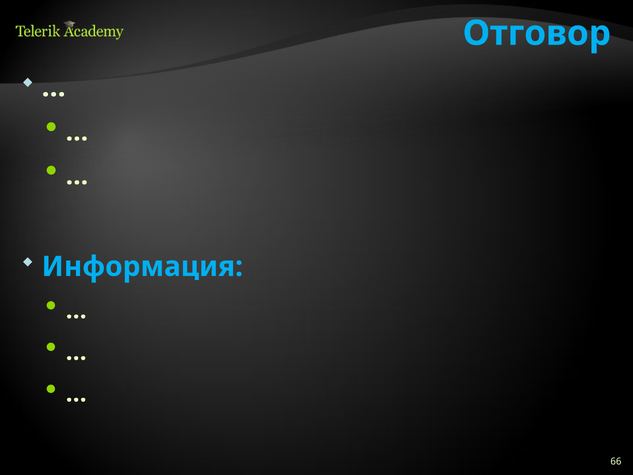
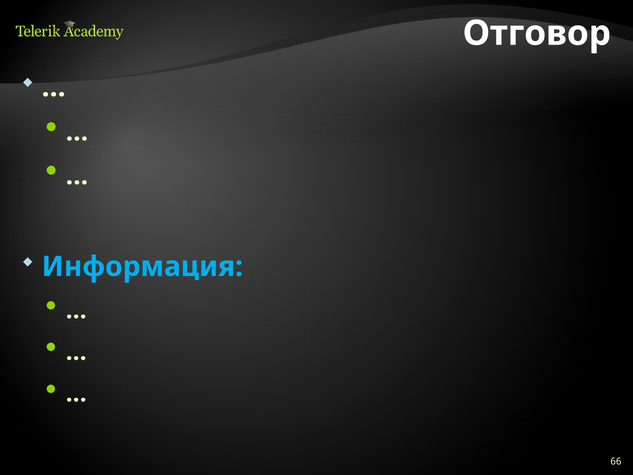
Отговор colour: light blue -> white (537, 33)
